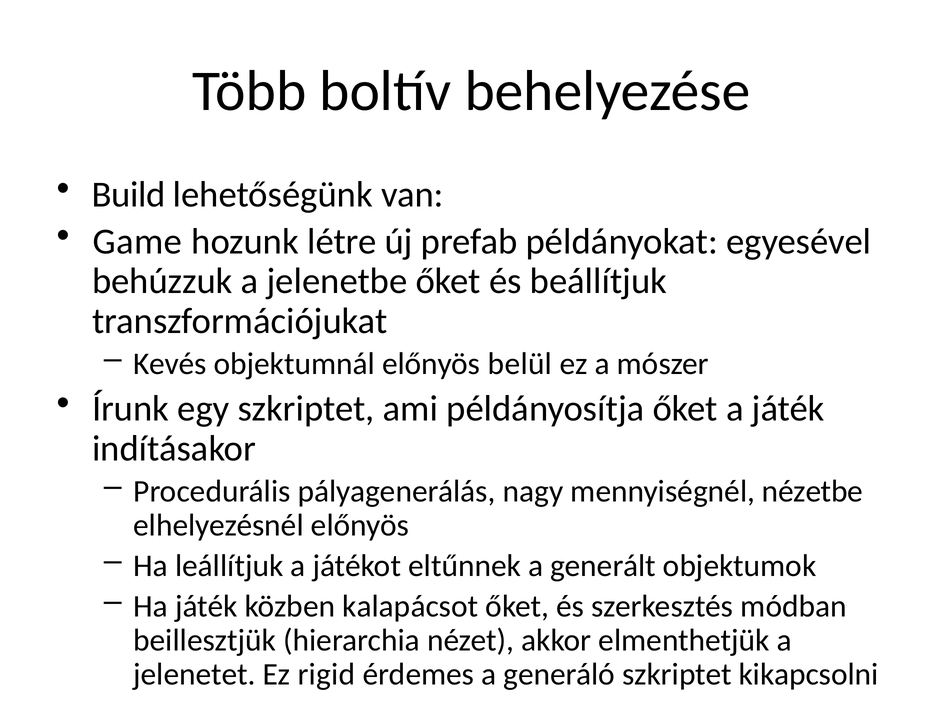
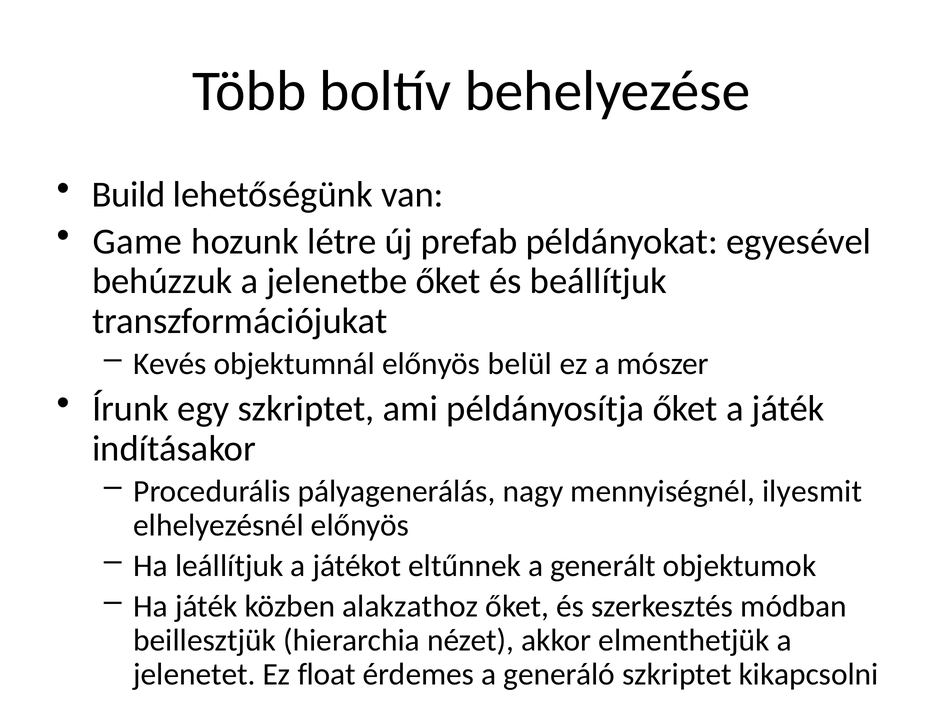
nézetbe: nézetbe -> ilyesmit (812, 491)
kalapácsot: kalapácsot -> alakzathoz (410, 606)
rigid: rigid -> float (327, 674)
